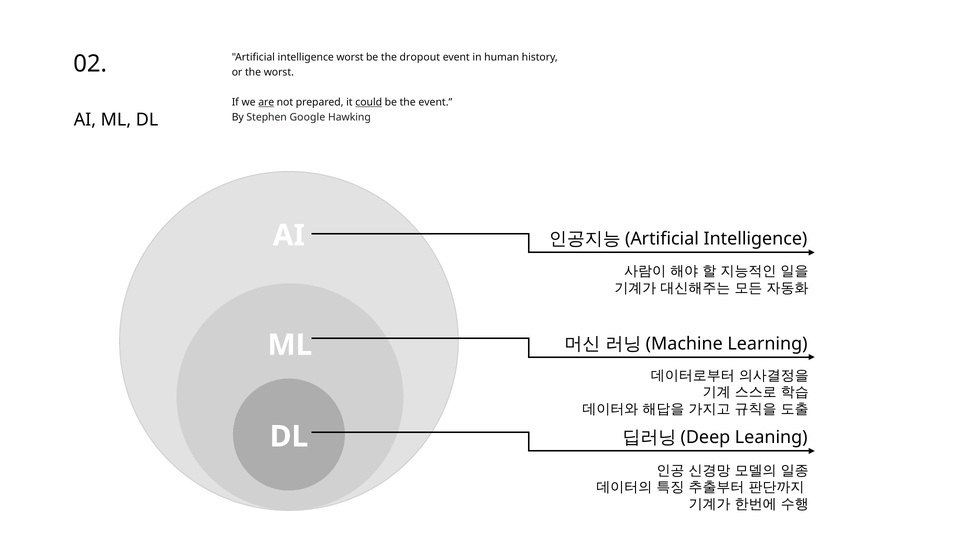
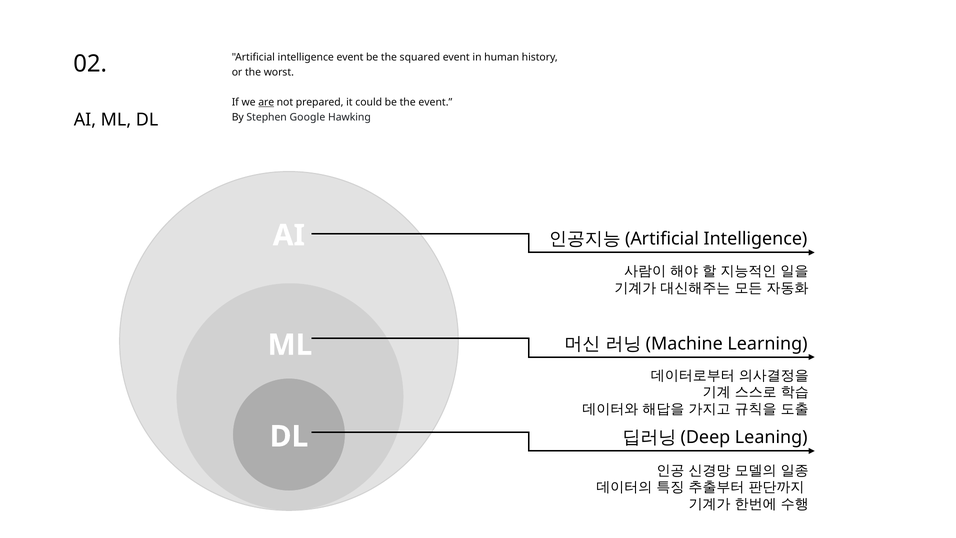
intelligence worst: worst -> event (350, 57)
dropout: dropout -> squared (420, 57)
could underline: present -> none (369, 102)
